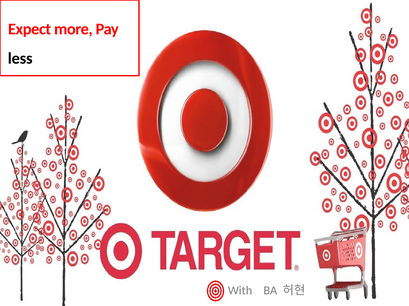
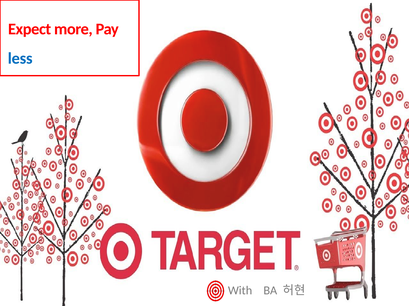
less colour: black -> blue (20, 59)
